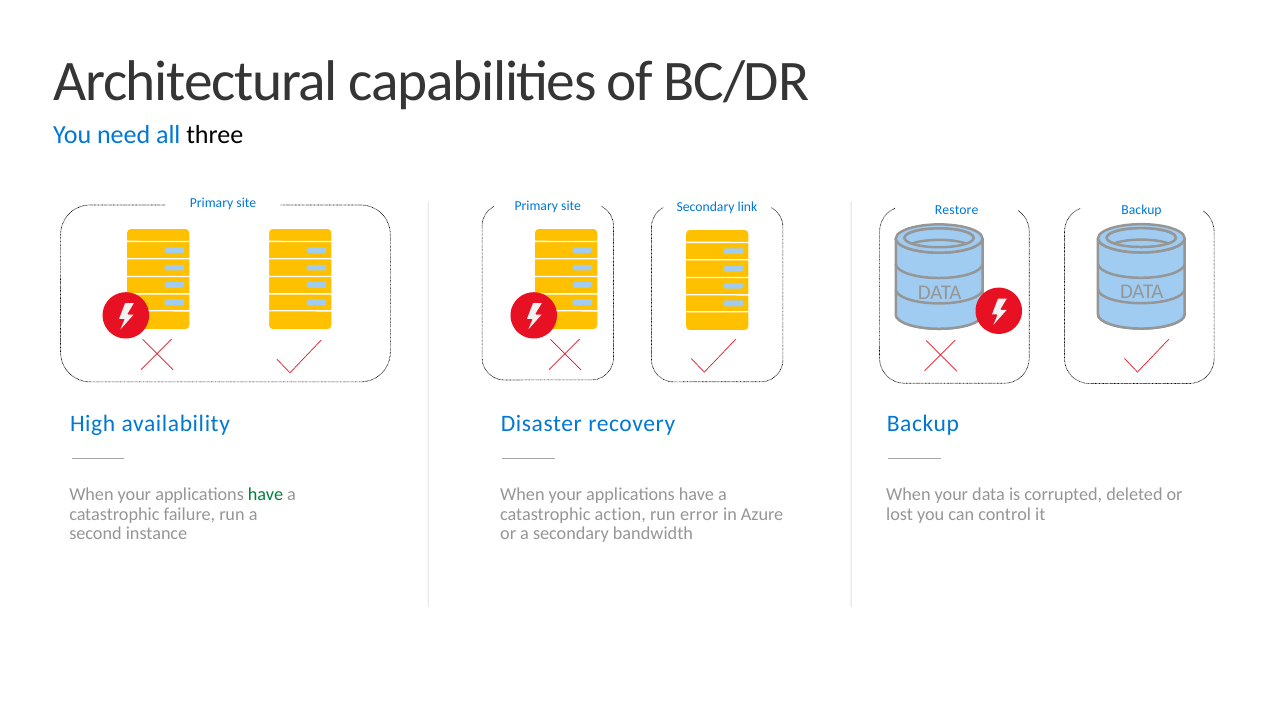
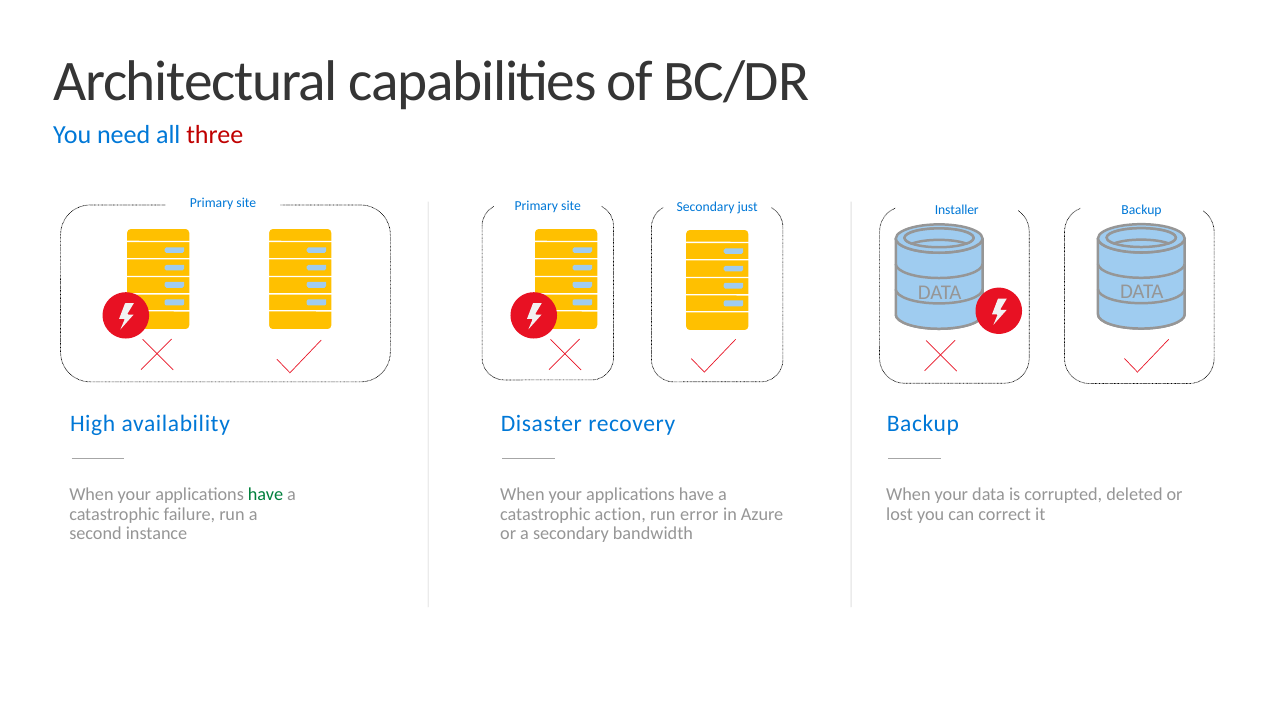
three colour: black -> red (215, 135)
link: link -> just (748, 207)
Restore: Restore -> Installer (957, 210)
control: control -> correct (1005, 514)
